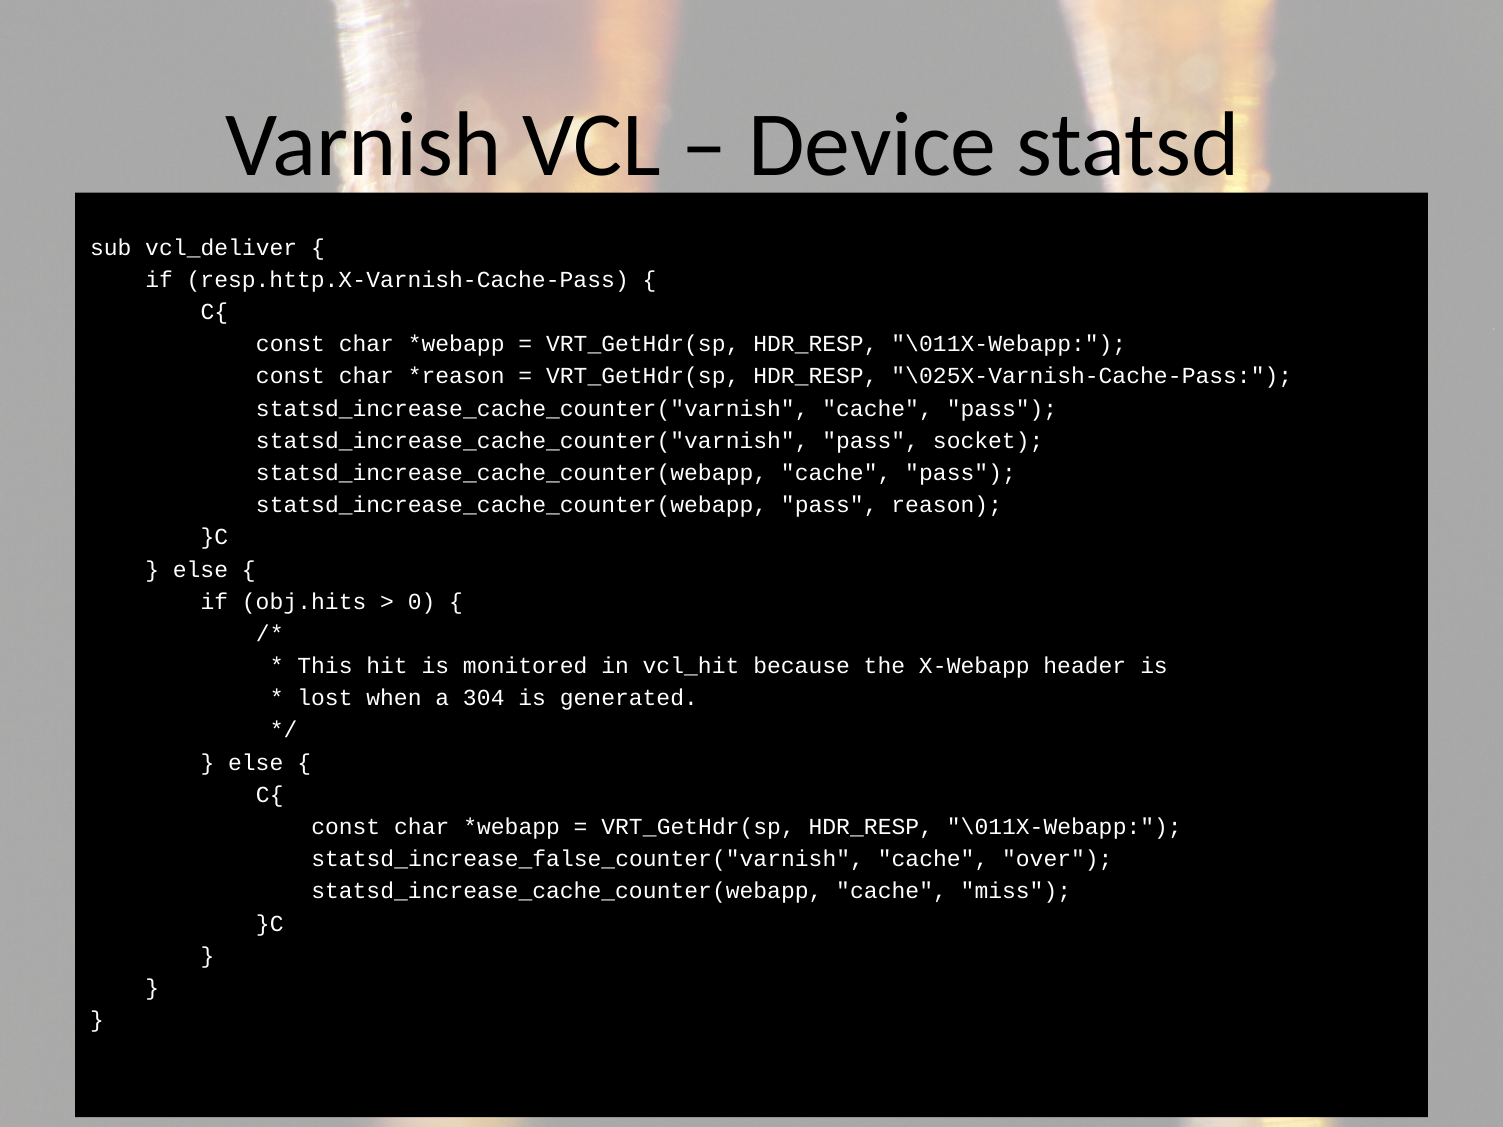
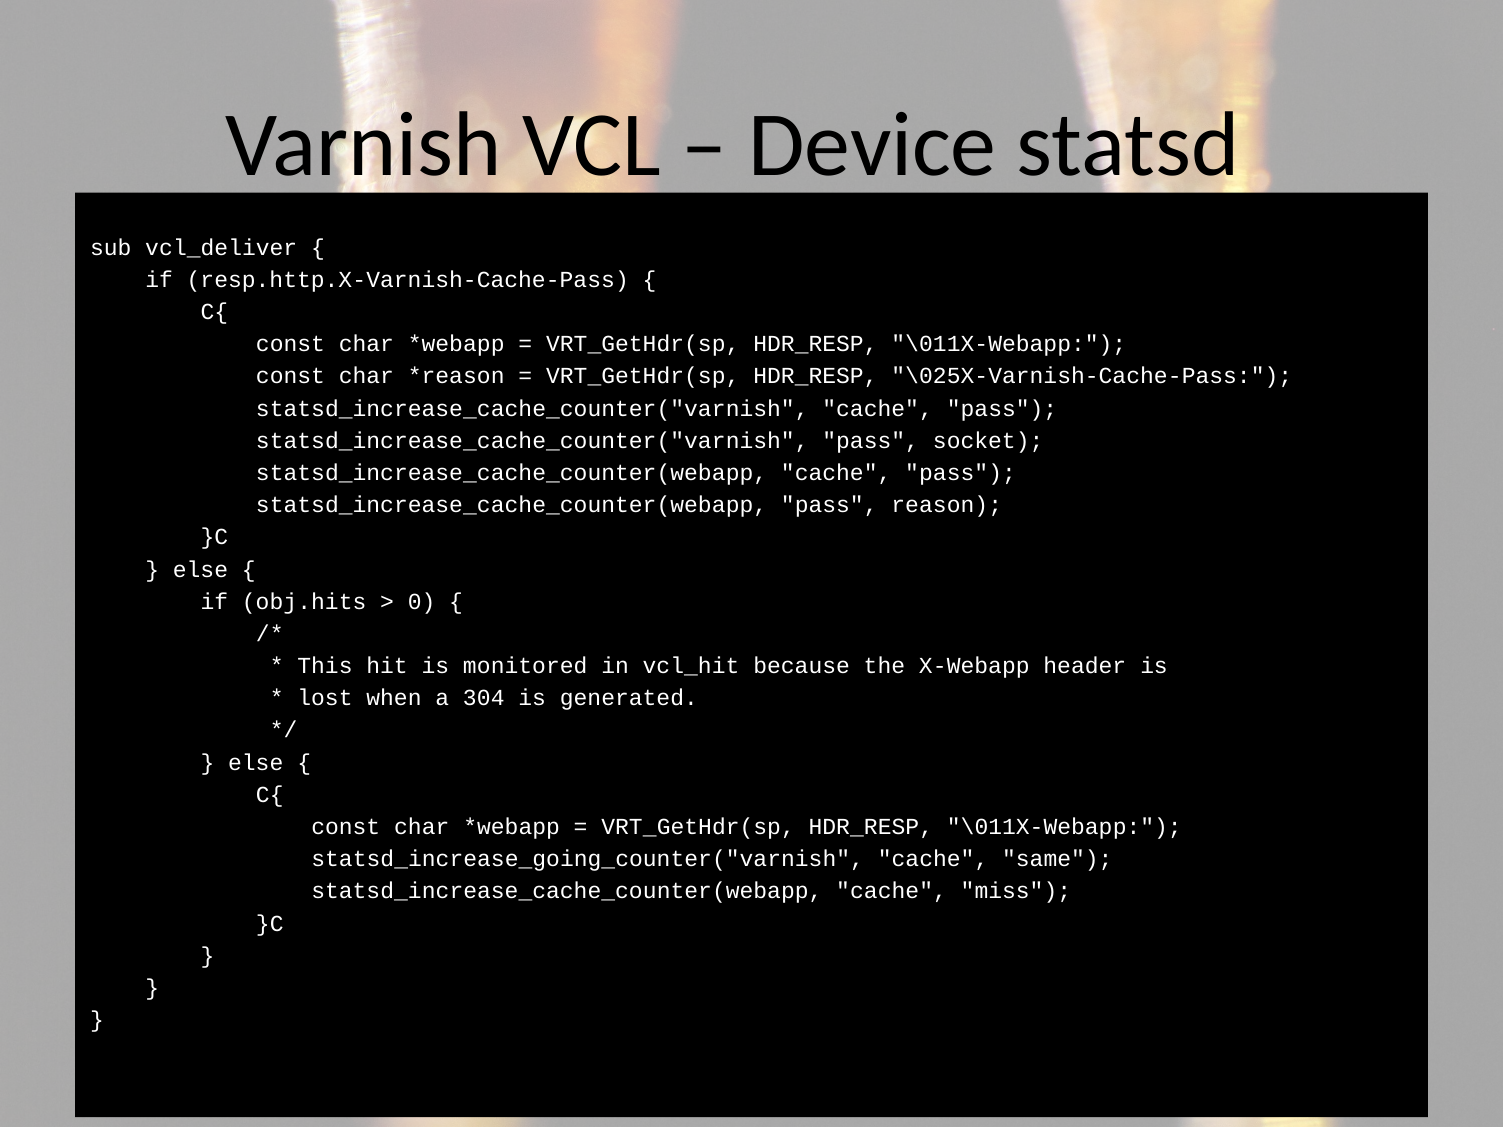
statsd_increase_false_counter("varnish: statsd_increase_false_counter("varnish -> statsd_increase_going_counter("varnish (588, 859)
over: over -> same (1057, 859)
